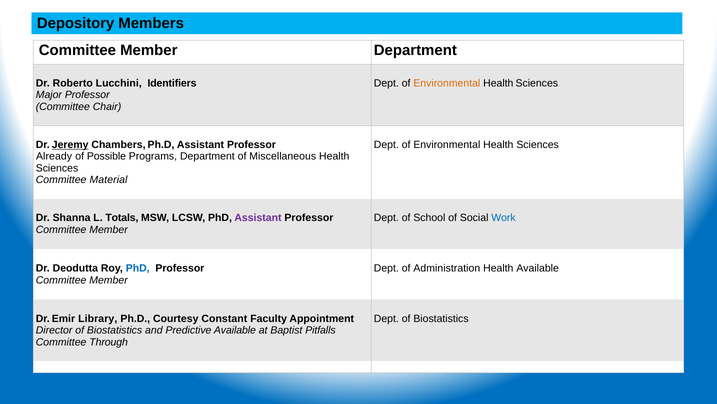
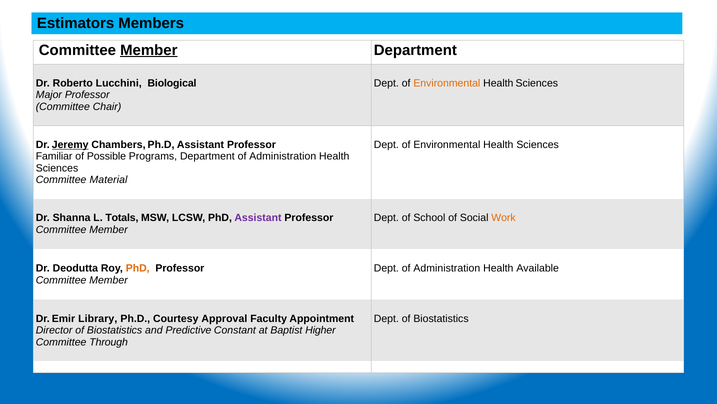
Depository: Depository -> Estimators (76, 23)
Member underline: none -> present (149, 50)
Identifiers: Identifiers -> Biological (172, 83)
Already: Already -> Familiar (54, 156)
Department of Miscellaneous: Miscellaneous -> Administration (283, 156)
Work colour: blue -> orange (503, 218)
PhD colour: blue -> orange (138, 268)
Constant: Constant -> Approval (224, 318)
Predictive Available: Available -> Constant (235, 330)
Pitfalls: Pitfalls -> Higher (320, 330)
